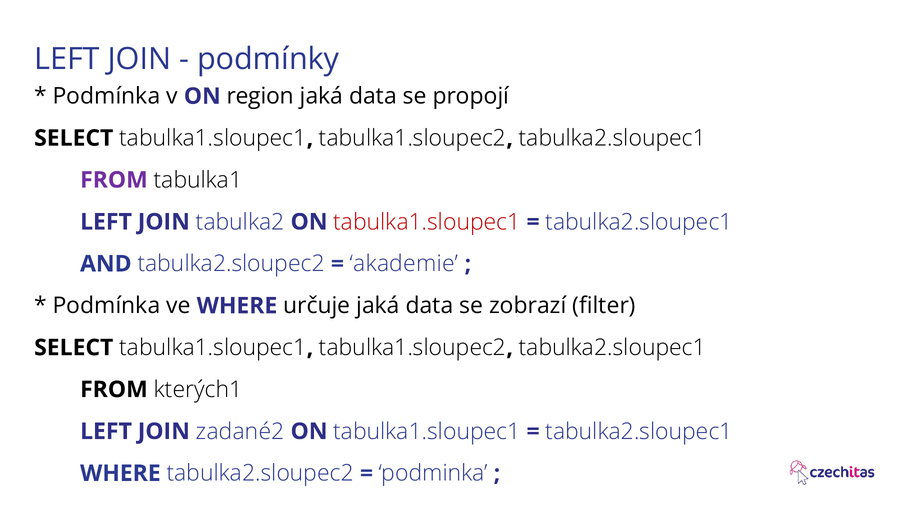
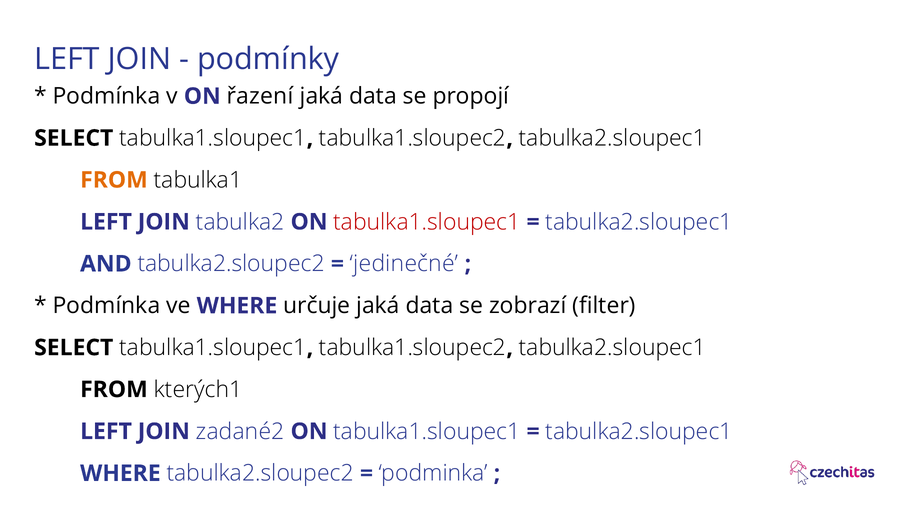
region: region -> řazení (260, 96)
FROM colour: purple -> orange (114, 180)
akademie: akademie -> jedinečné (404, 264)
